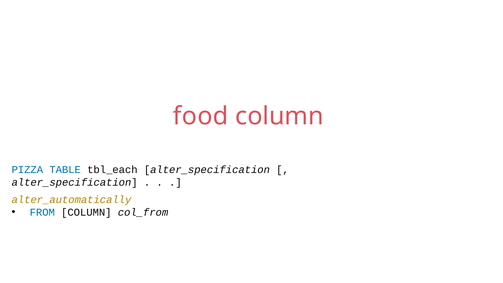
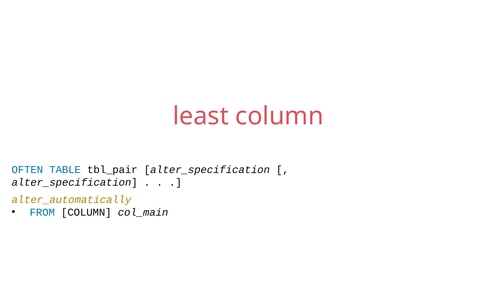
food: food -> least (201, 116)
PIZZA: PIZZA -> OFTEN (27, 170)
tbl_each: tbl_each -> tbl_pair (112, 170)
col_from: col_from -> col_main (143, 212)
